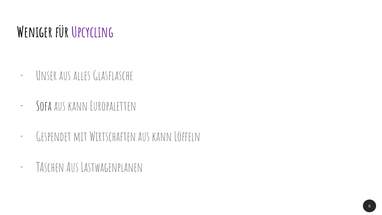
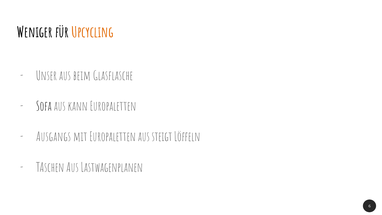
Upcycling colour: purple -> orange (92, 32)
alles: alles -> beim (82, 76)
Gespendet: Gespendet -> Ausgangs (53, 137)
mit Wirtschaften: Wirtschaften -> Europaletten (113, 137)
kann: kann -> steigt (162, 137)
